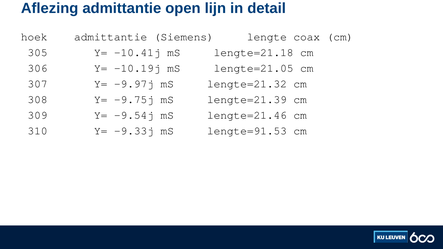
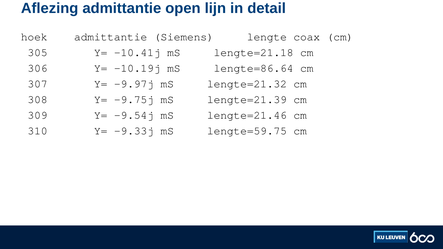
lengte=21.05: lengte=21.05 -> lengte=86.64 (254, 68)
lengte=91.53: lengte=91.53 -> lengte=59.75 (247, 131)
